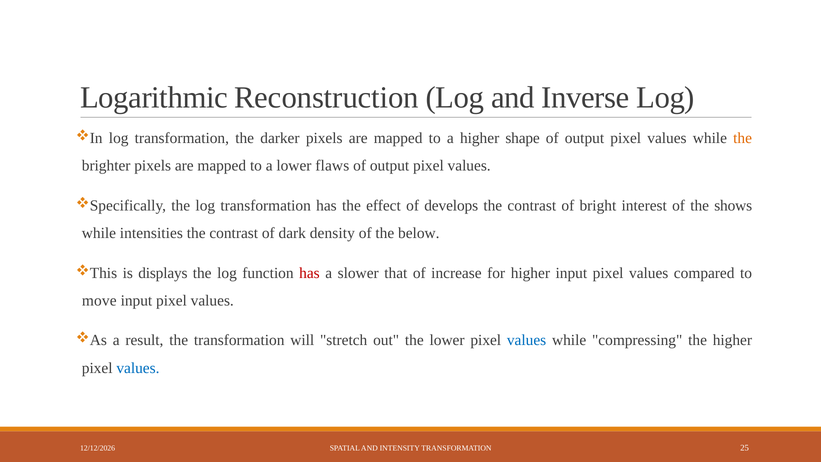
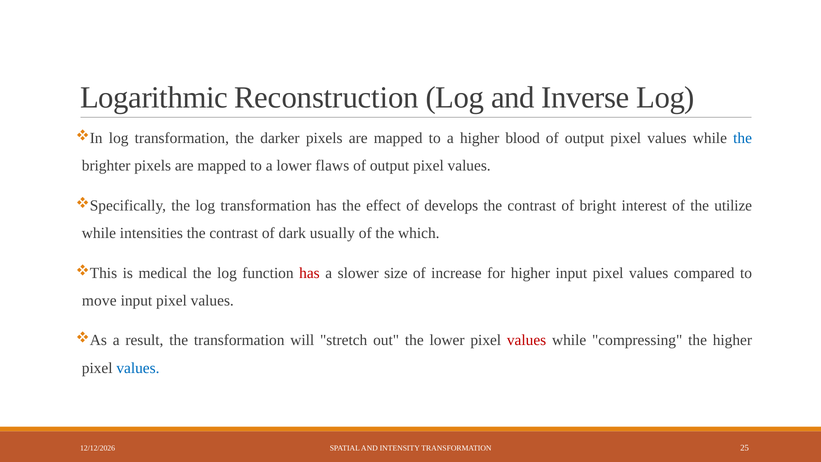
shape: shape -> blood (523, 138)
the colour: orange -> blue (743, 138)
shows: shows -> utilize (733, 205)
density: density -> usually (332, 233)
below: below -> which (419, 233)
displays: displays -> medical (163, 273)
that: that -> size (396, 273)
values colour: blue -> red (527, 340)
